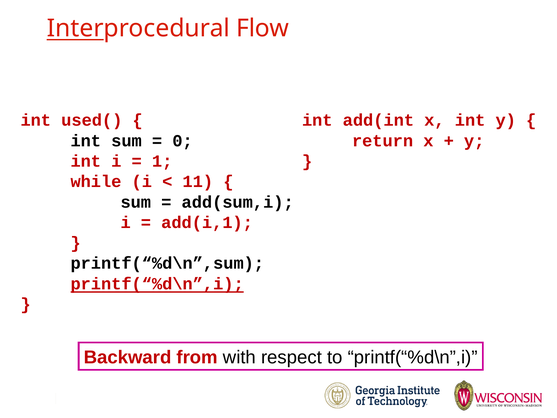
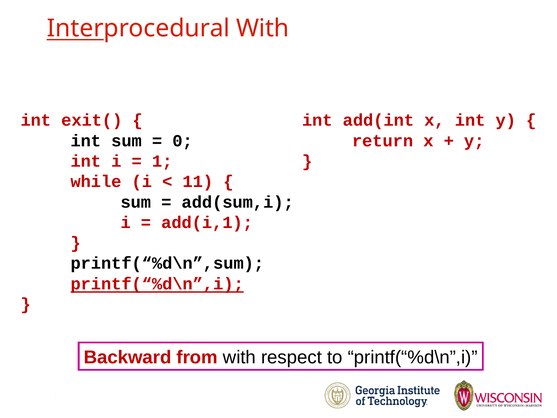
Interprocedural Flow: Flow -> With (263, 28)
used(: used( -> exit( (92, 120)
